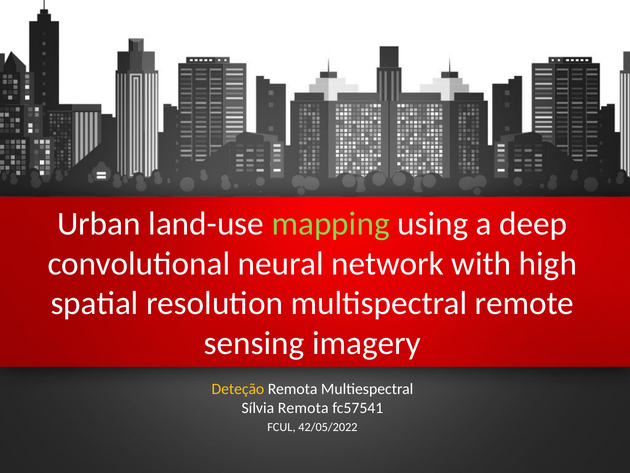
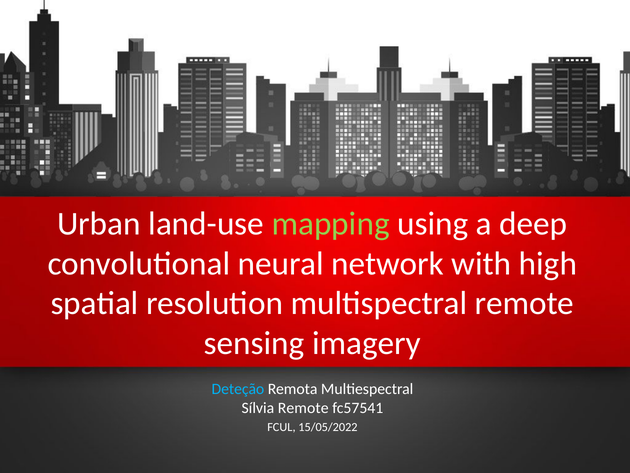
Deteção colour: yellow -> light blue (238, 389)
Sílvia Remota: Remota -> Remote (303, 408)
42/05/2022: 42/05/2022 -> 15/05/2022 (328, 427)
